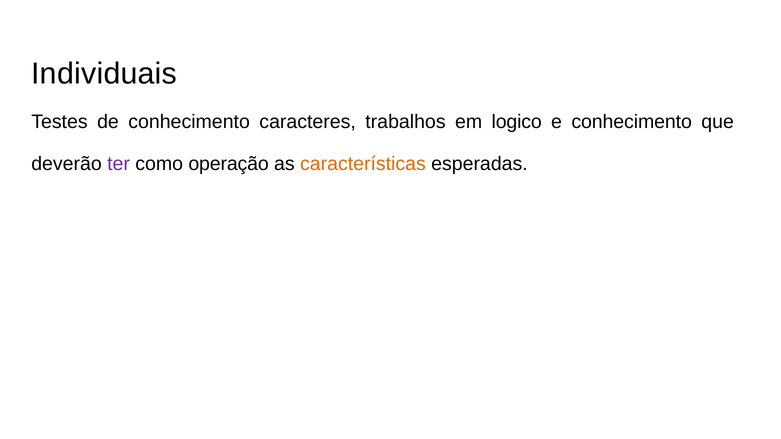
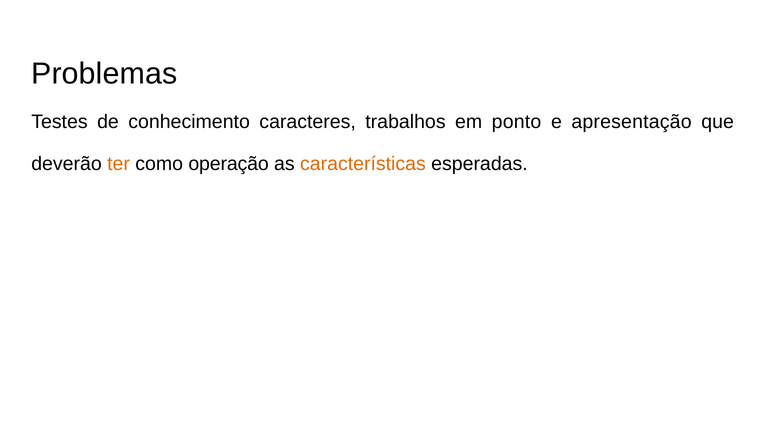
Individuais: Individuais -> Problemas (104, 74)
logico: logico -> ponto (517, 122)
e conhecimento: conhecimento -> apresentação (632, 122)
ter colour: purple -> orange (119, 164)
